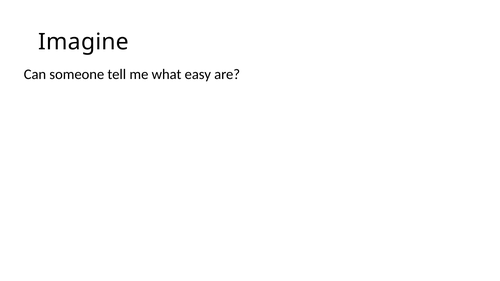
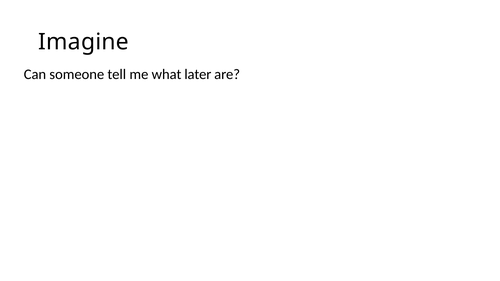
easy: easy -> later (198, 74)
